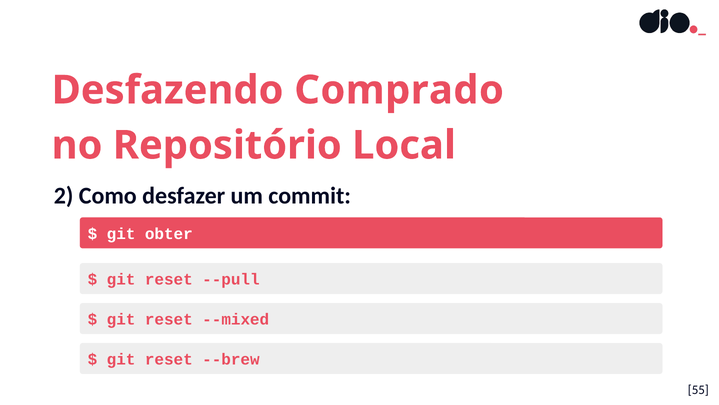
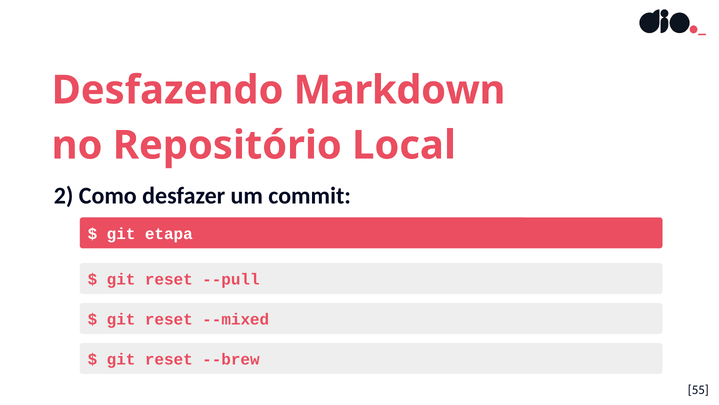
Comprado: Comprado -> Markdown (400, 90)
obter: obter -> etapa (169, 234)
